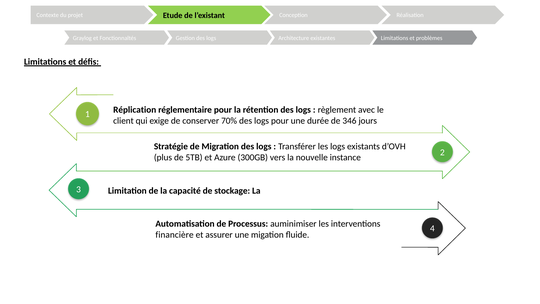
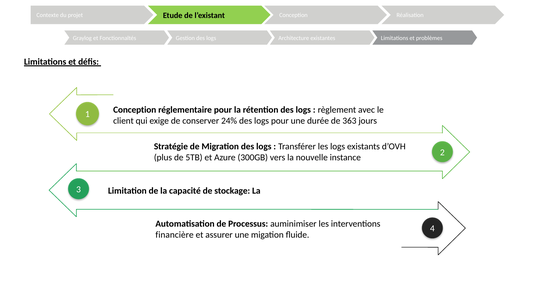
1 Réplication: Réplication -> Conception (135, 110)
70%: 70% -> 24% (229, 121)
346: 346 -> 363 (349, 121)
